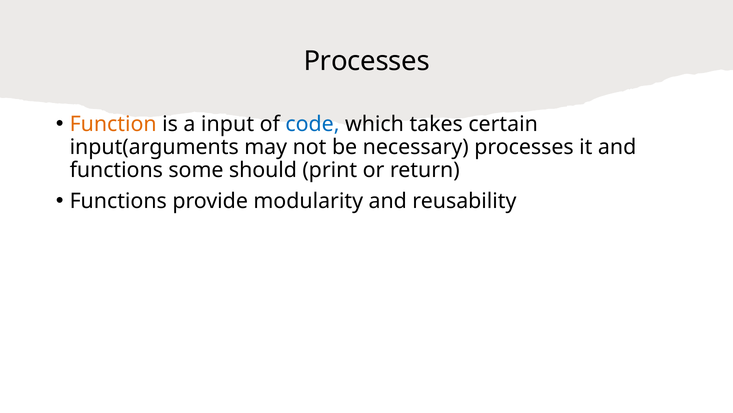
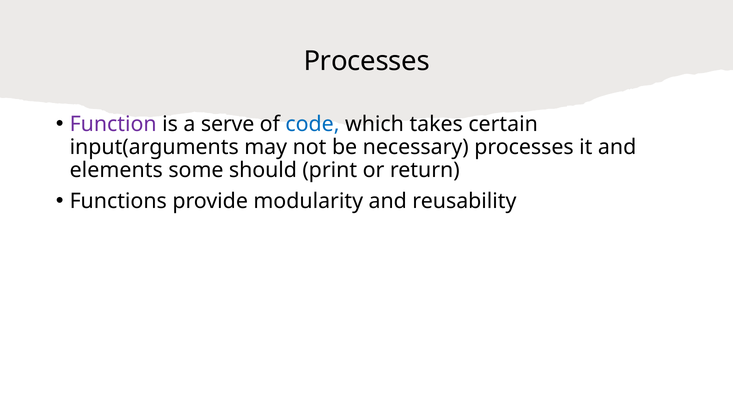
Function colour: orange -> purple (113, 124)
input: input -> serve (228, 124)
functions: functions -> elements (116, 170)
